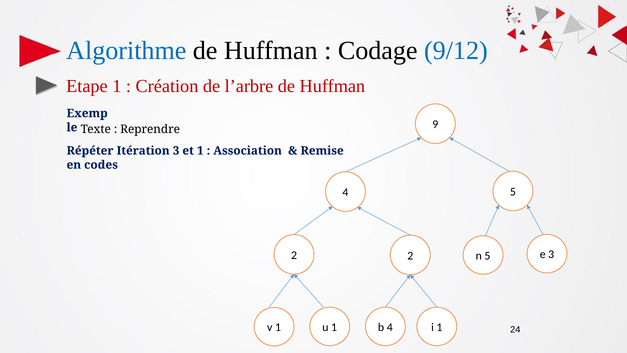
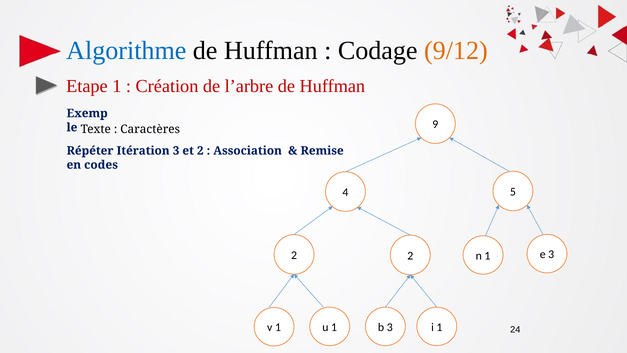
9/12 colour: blue -> orange (456, 51)
Reprendre: Reprendre -> Caractères (150, 129)
et 1: 1 -> 2 (200, 151)
n 5: 5 -> 1 (487, 256)
b 4: 4 -> 3 (390, 327)
